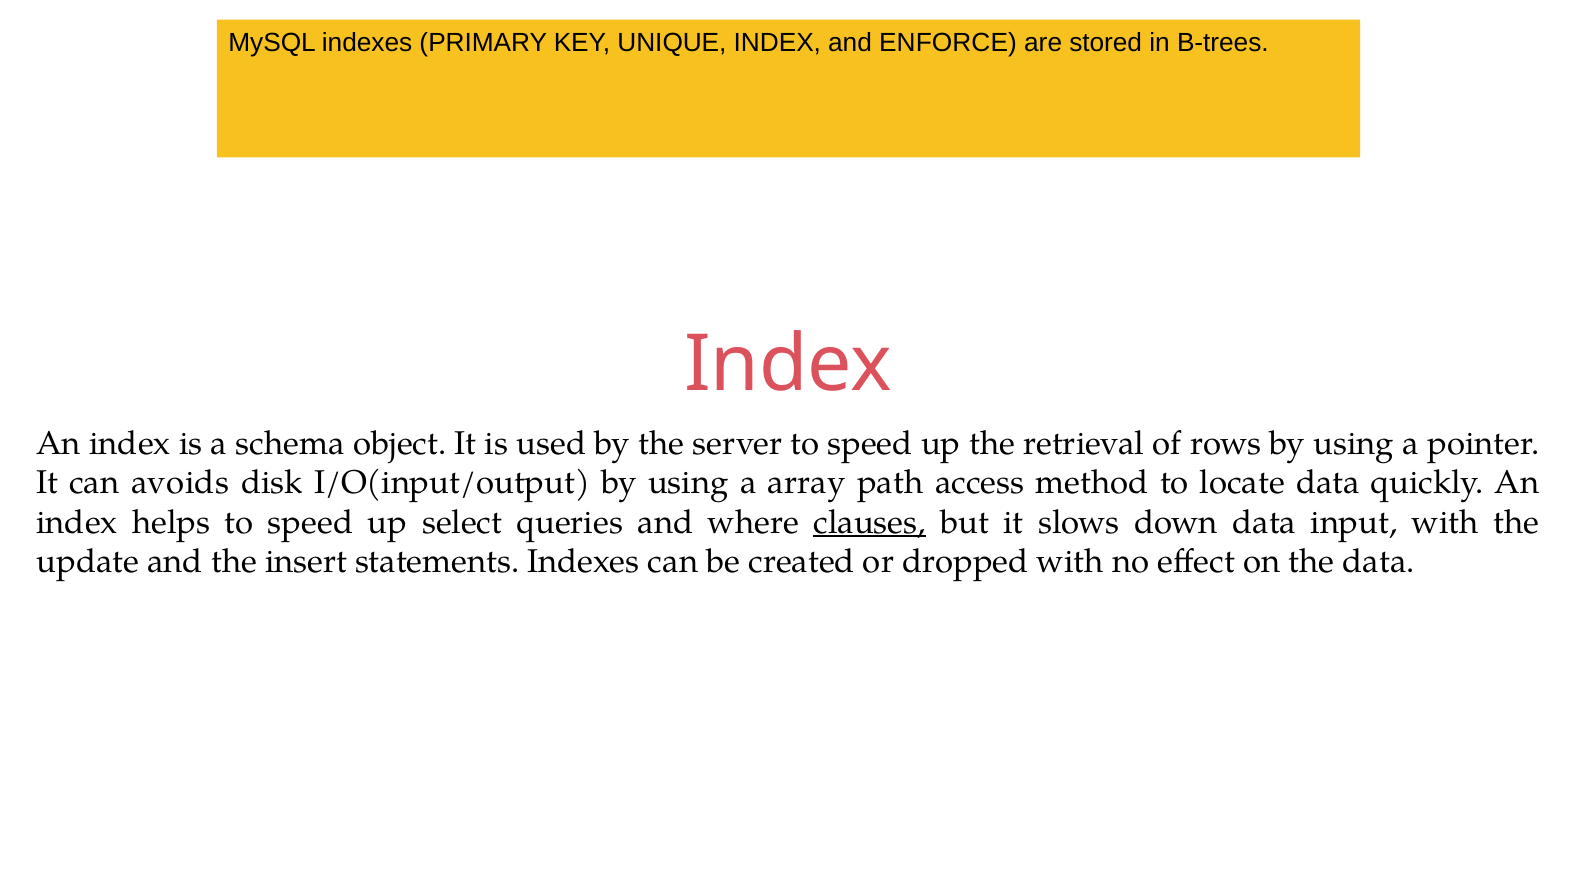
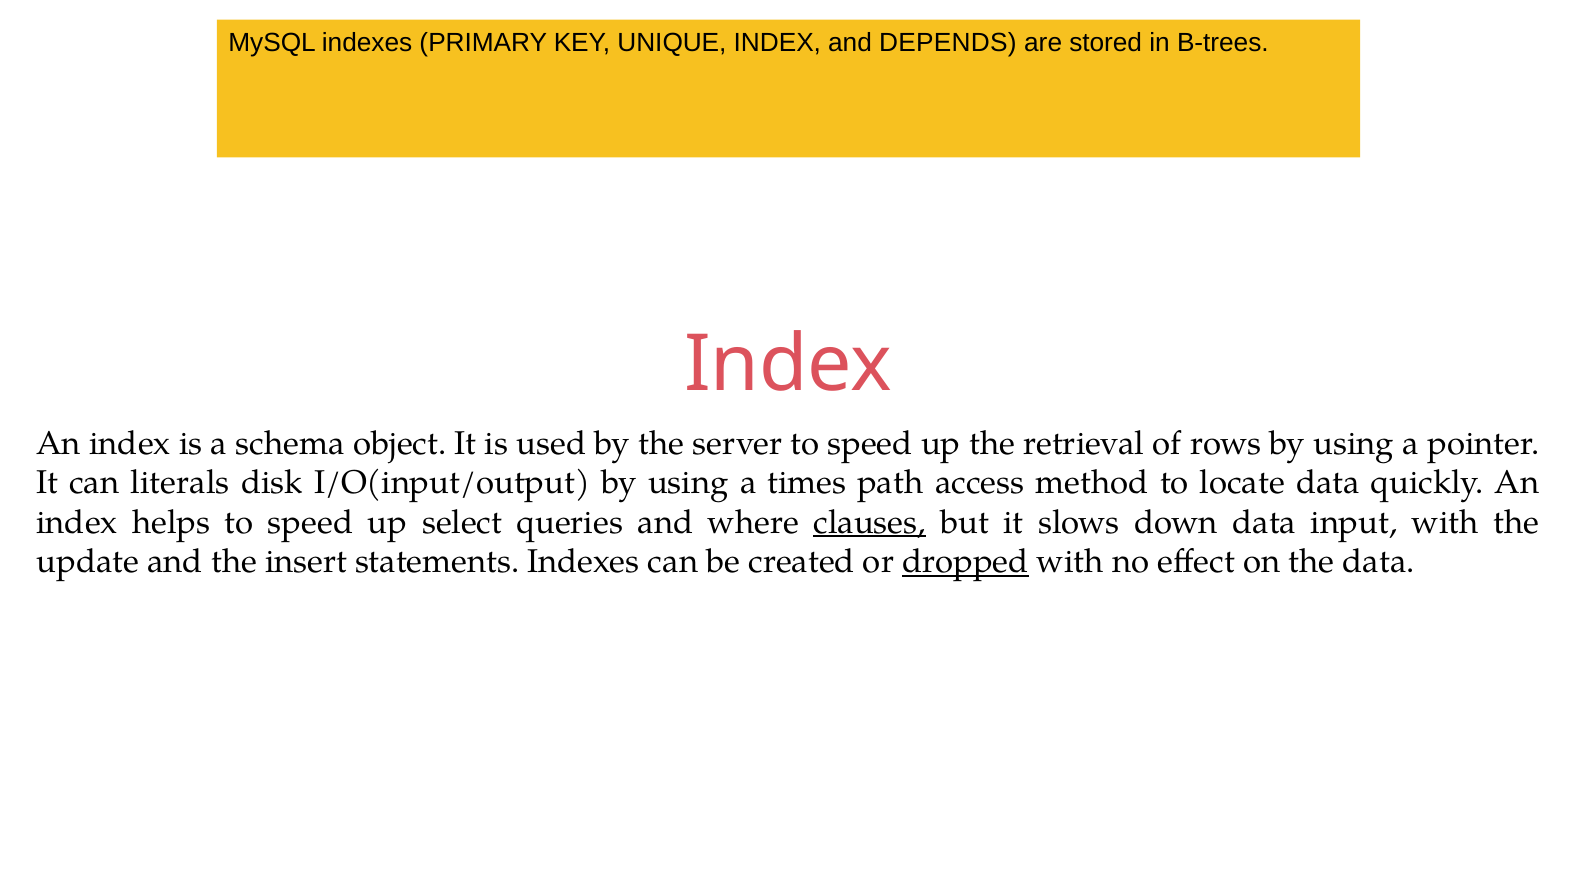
ENFORCE: ENFORCE -> DEPENDS (948, 43)
avoids: avoids -> literals (180, 483)
array: array -> times (807, 483)
dropped underline: none -> present (965, 562)
